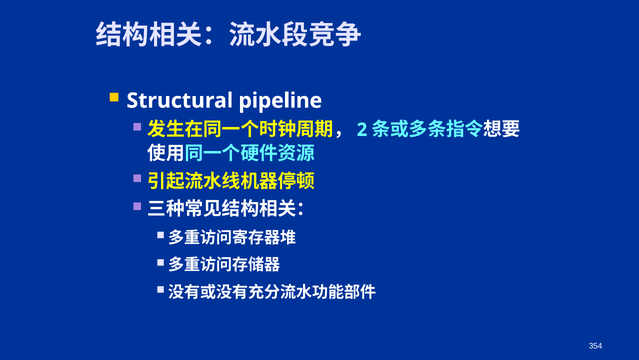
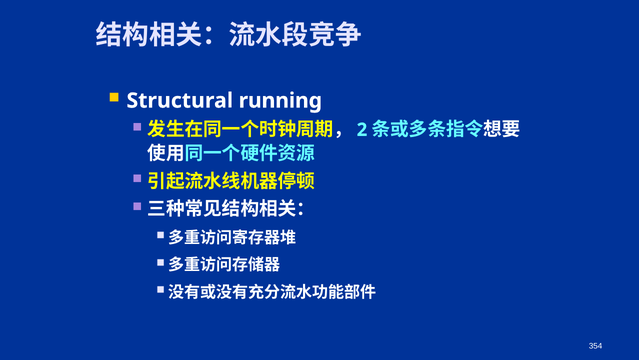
pipeline: pipeline -> running (280, 100)
